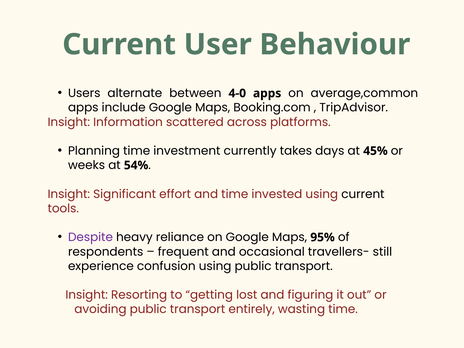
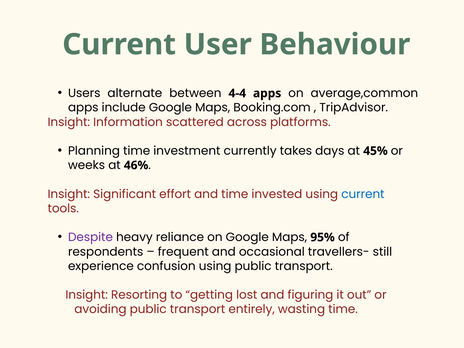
4-0: 4-0 -> 4-4 (237, 93)
54%: 54% -> 46% (136, 165)
current colour: black -> blue (363, 194)
